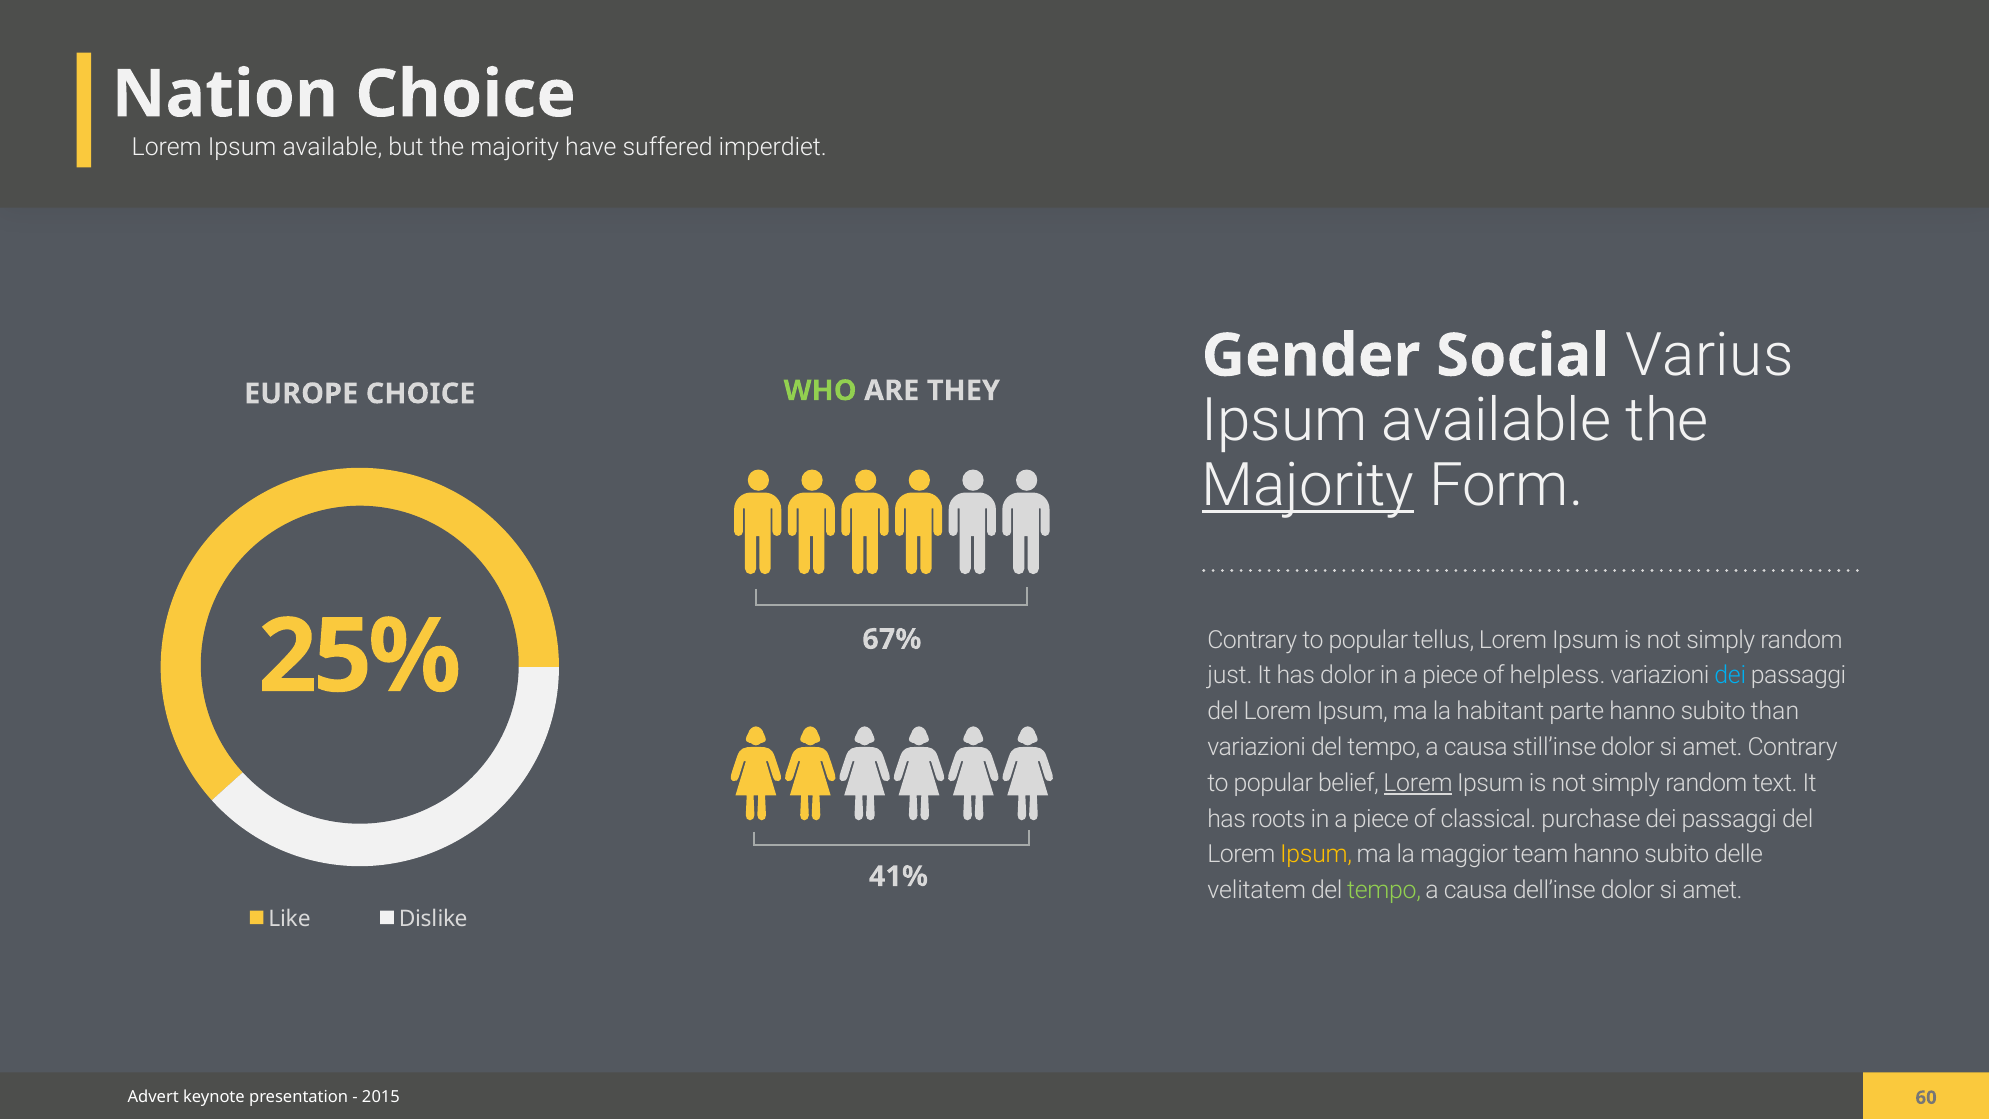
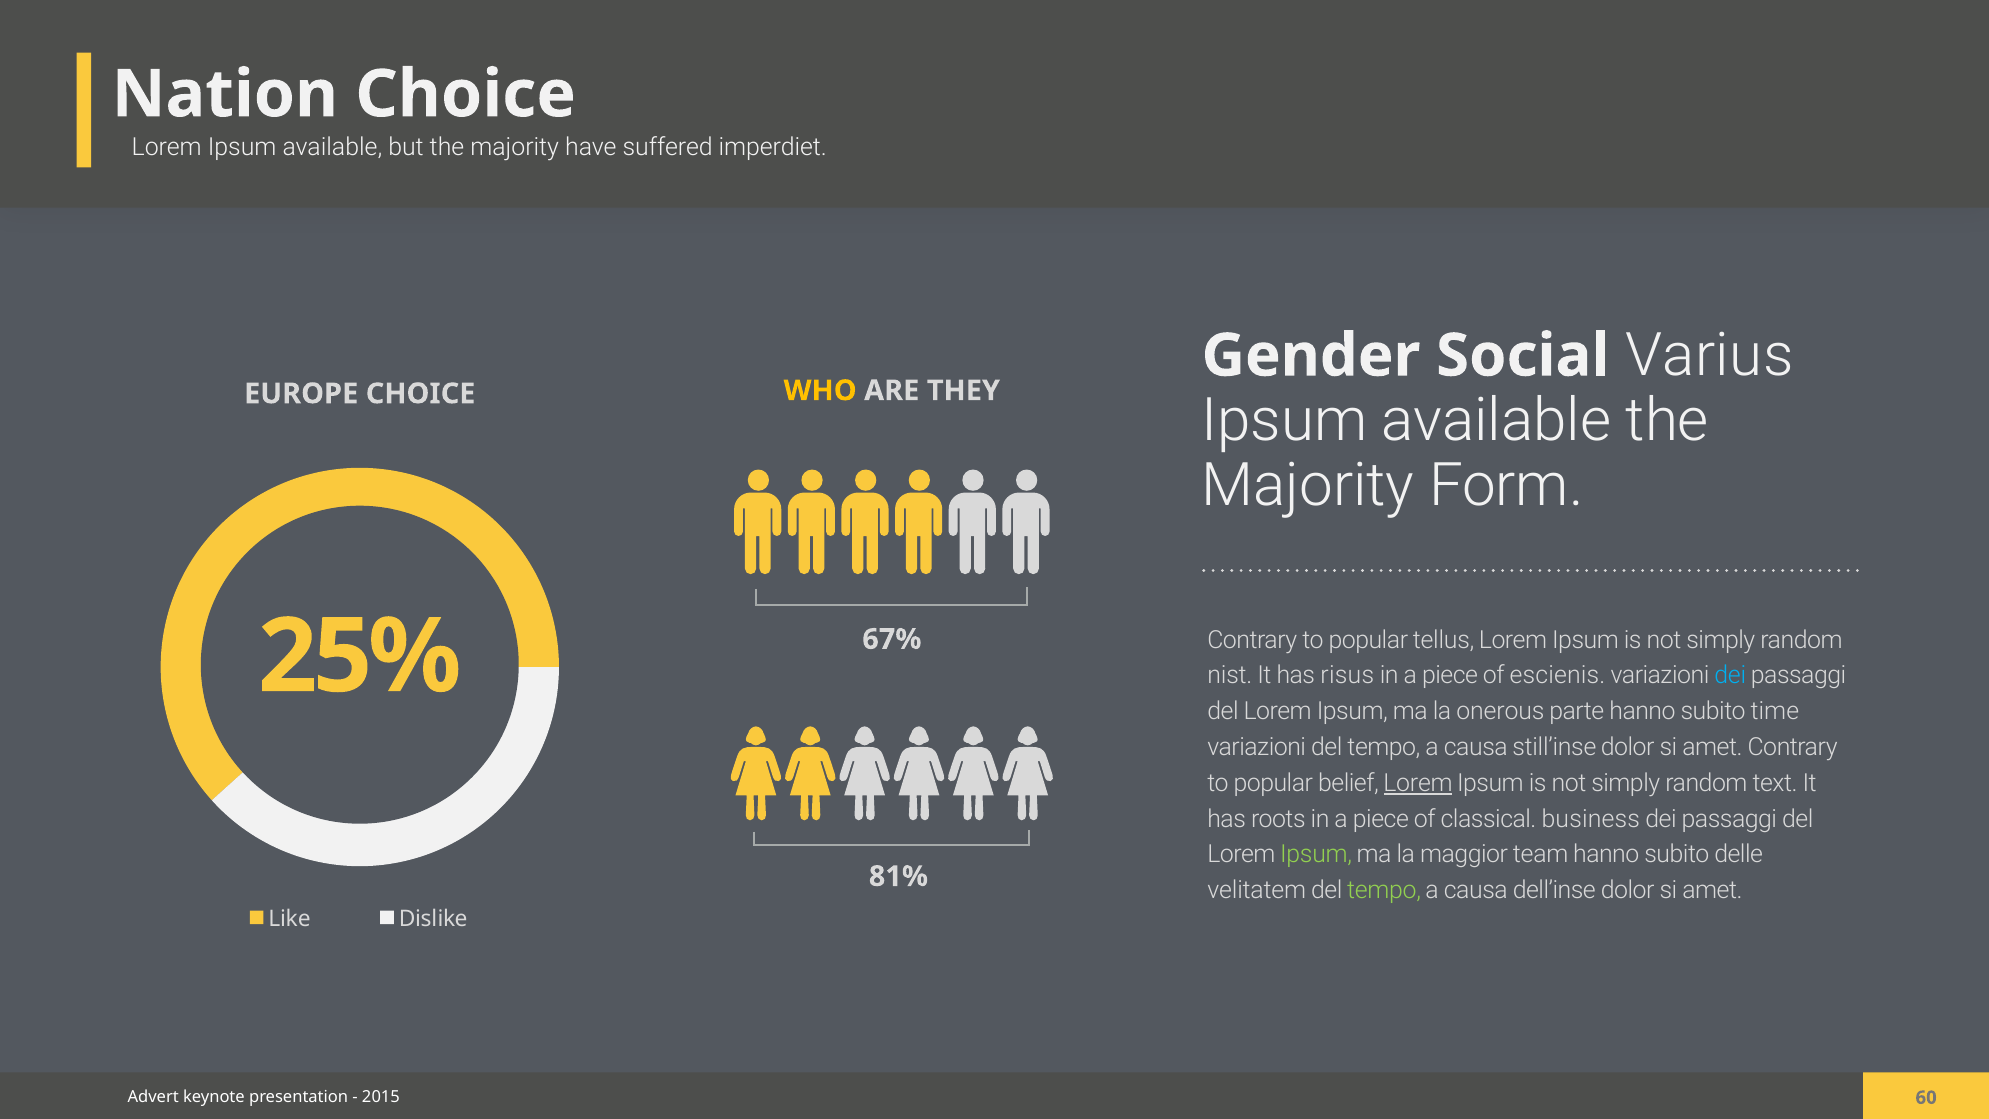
WHO colour: light green -> yellow (820, 391)
Majority underline: present -> none (1308, 486)
just: just -> nist (1230, 676)
has dolor: dolor -> risus (1347, 676)
helpless: helpless -> escienis (1558, 676)
habitant: habitant -> onerous (1500, 711)
than: than -> time (1775, 711)
purchase: purchase -> business (1591, 819)
Ipsum colour: yellow -> light green (1316, 855)
41%: 41% -> 81% (898, 876)
